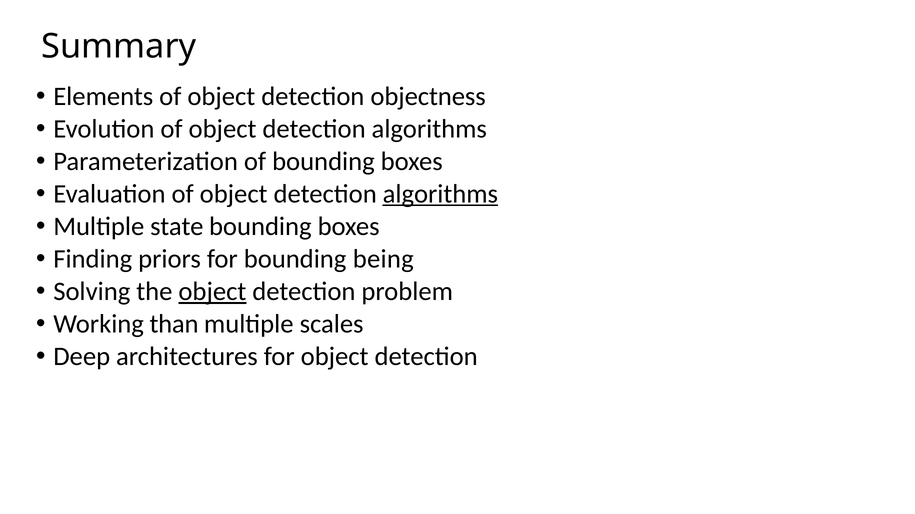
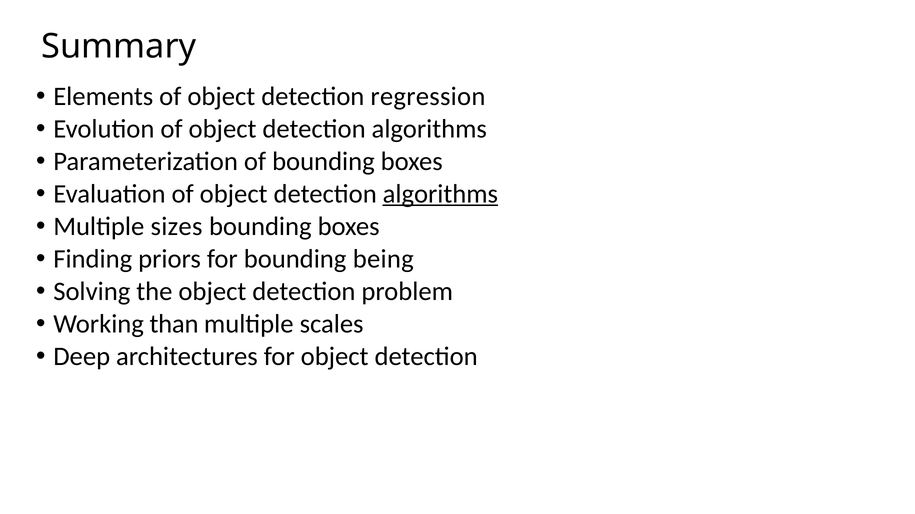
objectness: objectness -> regression (428, 96)
state: state -> sizes (177, 227)
object underline: present -> none (212, 292)
